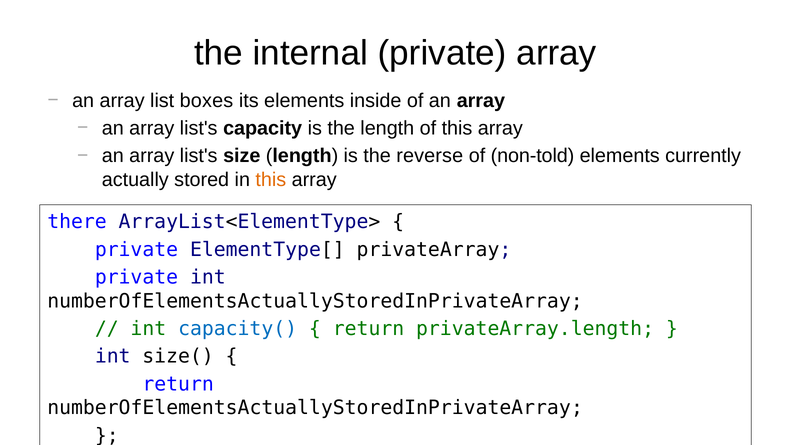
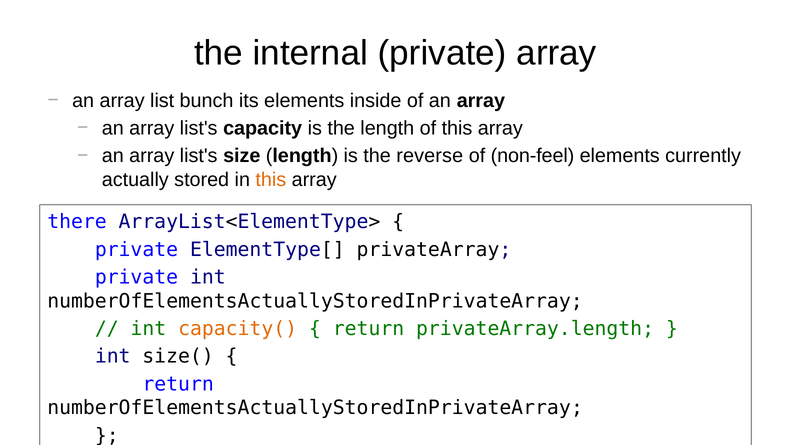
boxes: boxes -> bunch (207, 101)
non-told: non-told -> non-feel (532, 156)
capacity( colour: blue -> orange (238, 329)
